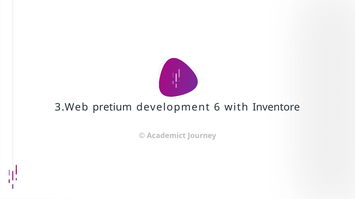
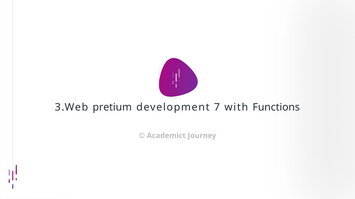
6: 6 -> 7 (217, 107)
Inventore: Inventore -> Functions (276, 107)
